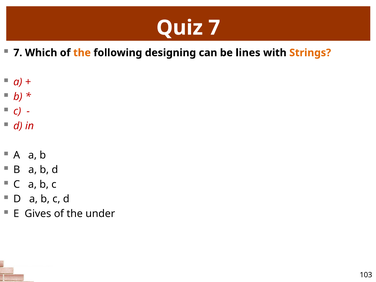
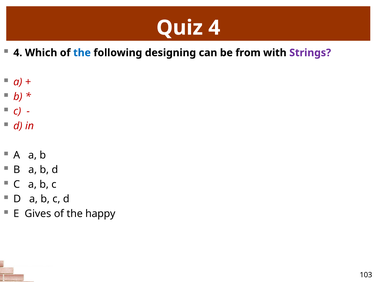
Quiz 7: 7 -> 4 (214, 28)
7: 7 -> 4 (18, 53)
the colour: orange -> blue (82, 53)
lines: lines -> from (248, 53)
Strings colour: orange -> purple (310, 53)
under: under -> happy (100, 214)
